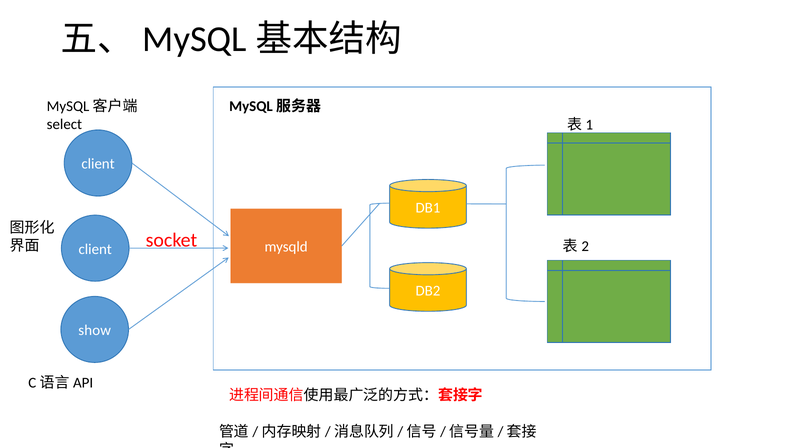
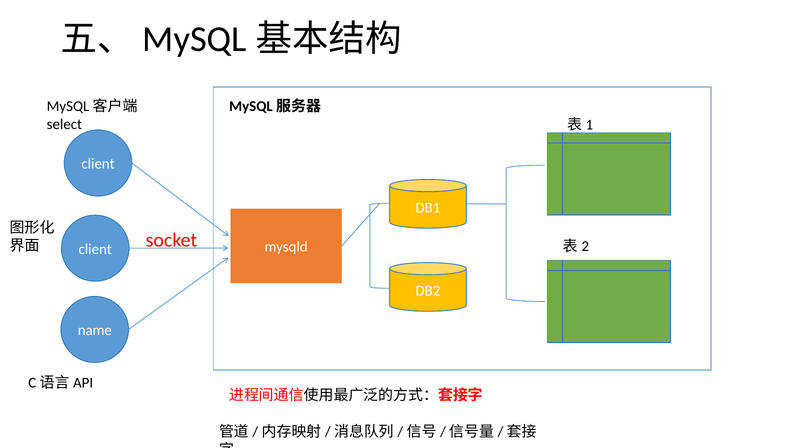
show: show -> name (95, 330)
